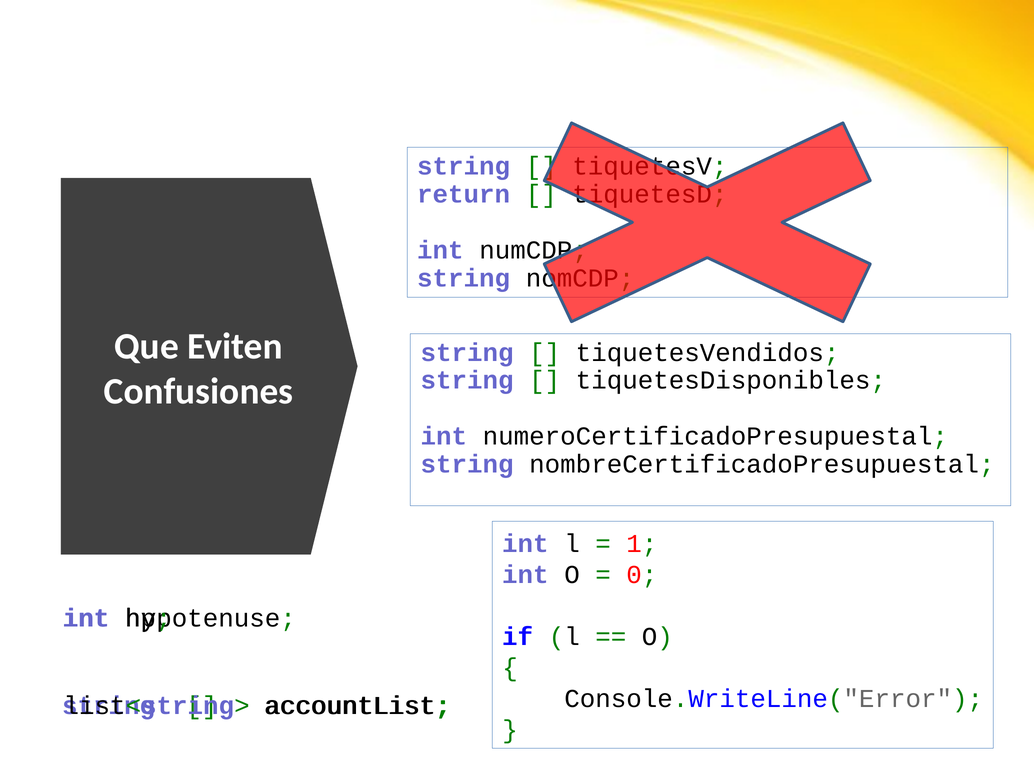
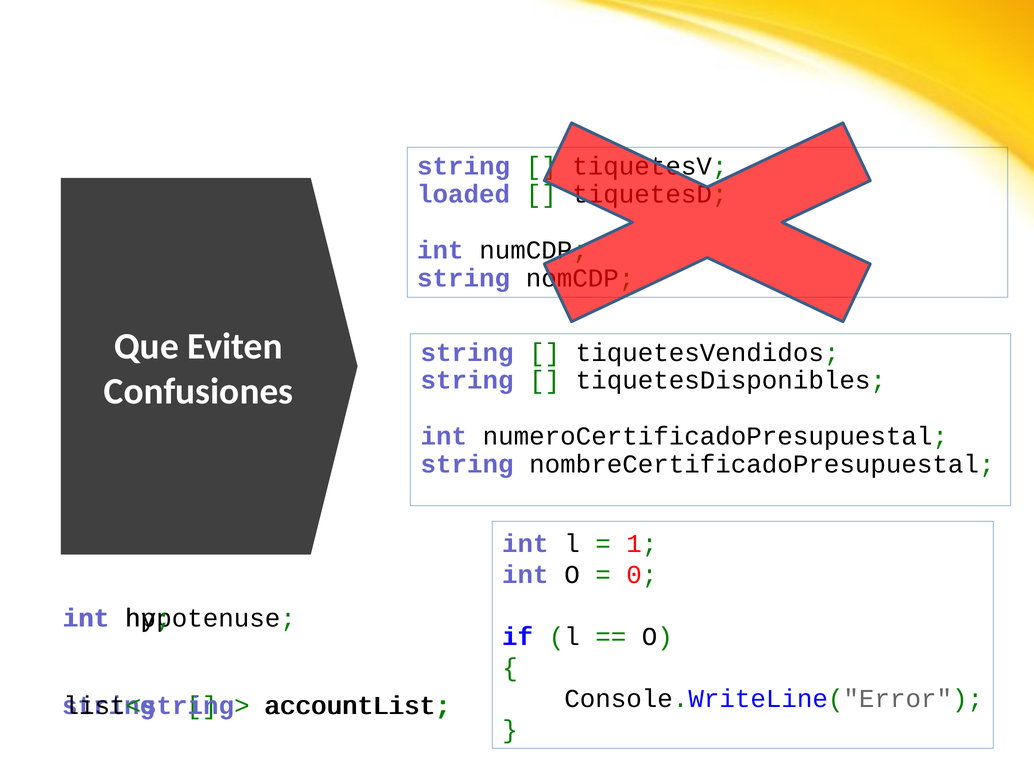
return: return -> loaded (464, 194)
